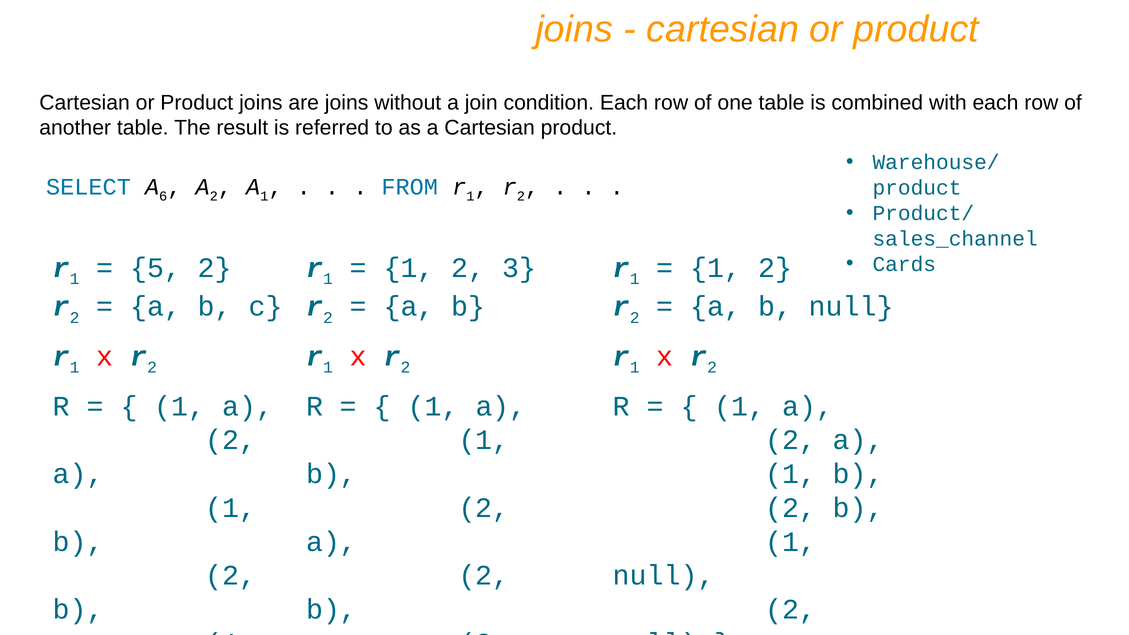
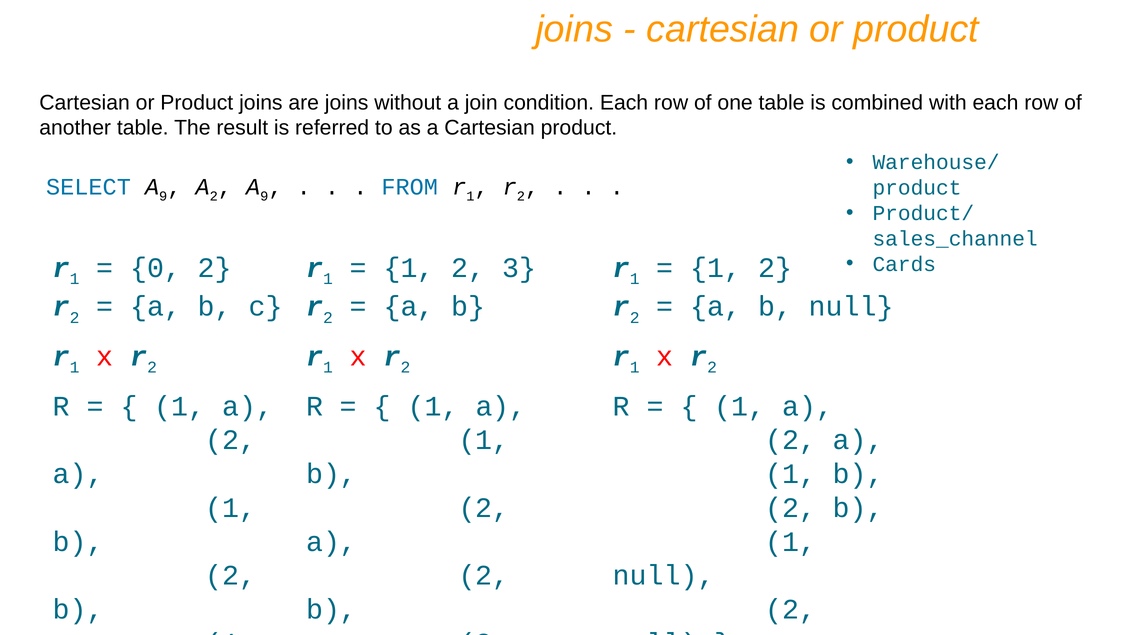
SELECT A 6: 6 -> 9 (163, 196)
1: 1 -> 9 (264, 196)
5: 5 -> 0 (156, 268)
